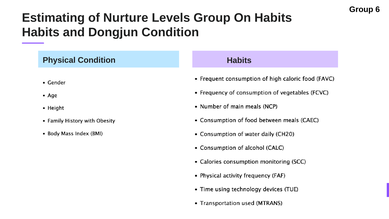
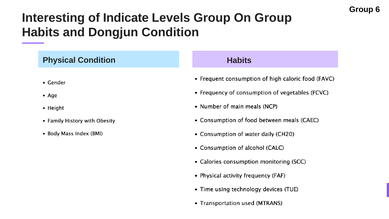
Estimating: Estimating -> Interesting (53, 18)
Nurture: Nurture -> Indicate (126, 18)
On Habits: Habits -> Group (273, 18)
